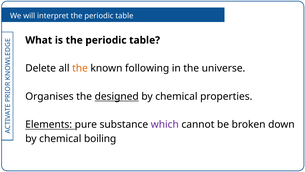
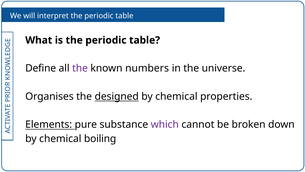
Delete: Delete -> Define (41, 68)
the colour: orange -> purple (80, 68)
following: following -> numbers (147, 68)
